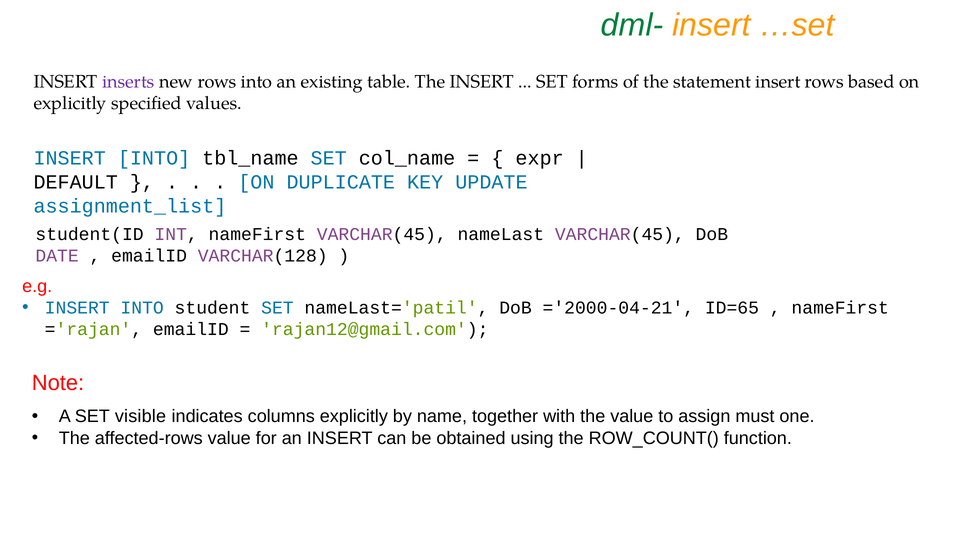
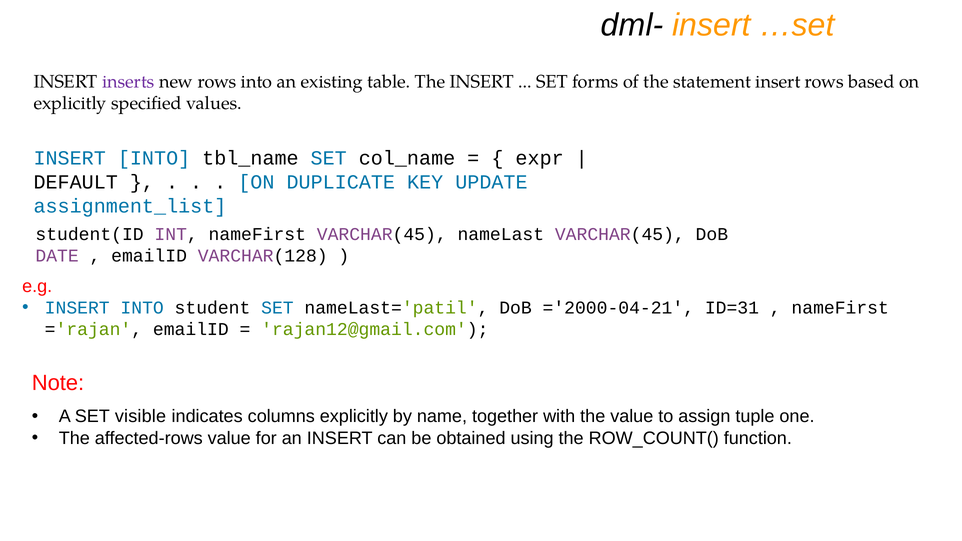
dml- colour: green -> black (632, 25)
ID=65: ID=65 -> ID=31 (732, 308)
must: must -> tuple (755, 417)
